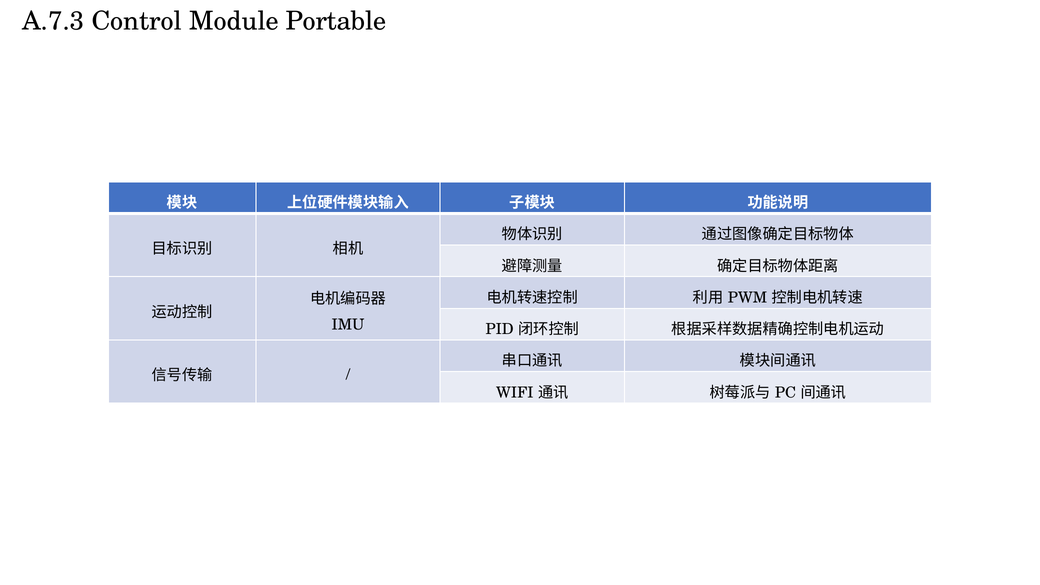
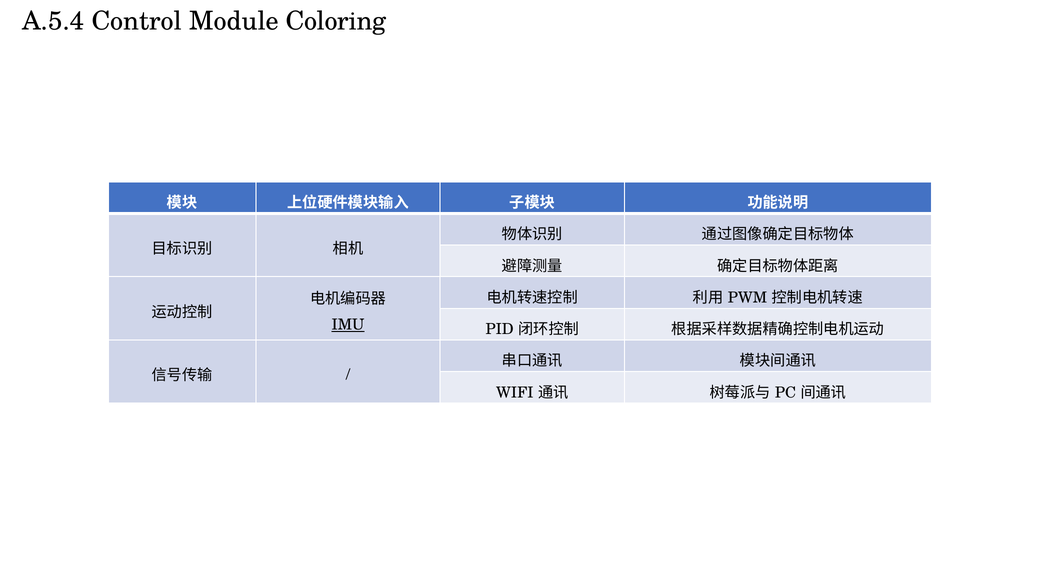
A.7.3: A.7.3 -> A.5.4 (53, 21)
Portable: Portable -> Coloring (336, 21)
IMU underline: none -> present (348, 325)
